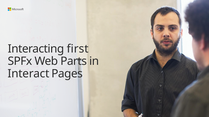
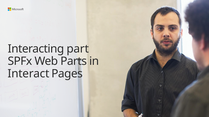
first: first -> part (78, 49)
